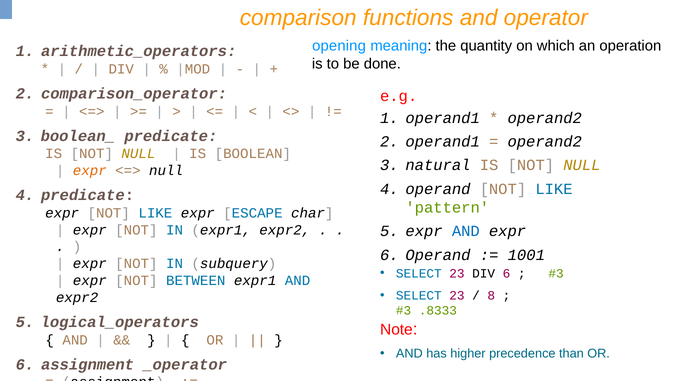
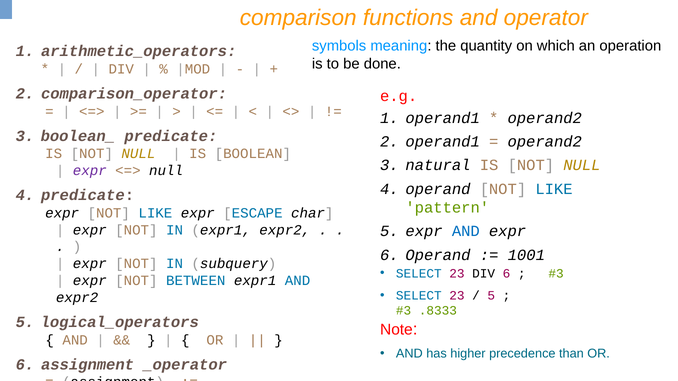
opening: opening -> symbols (339, 46)
expr colour: orange -> purple (90, 171)
8: 8 -> 5 (491, 296)
